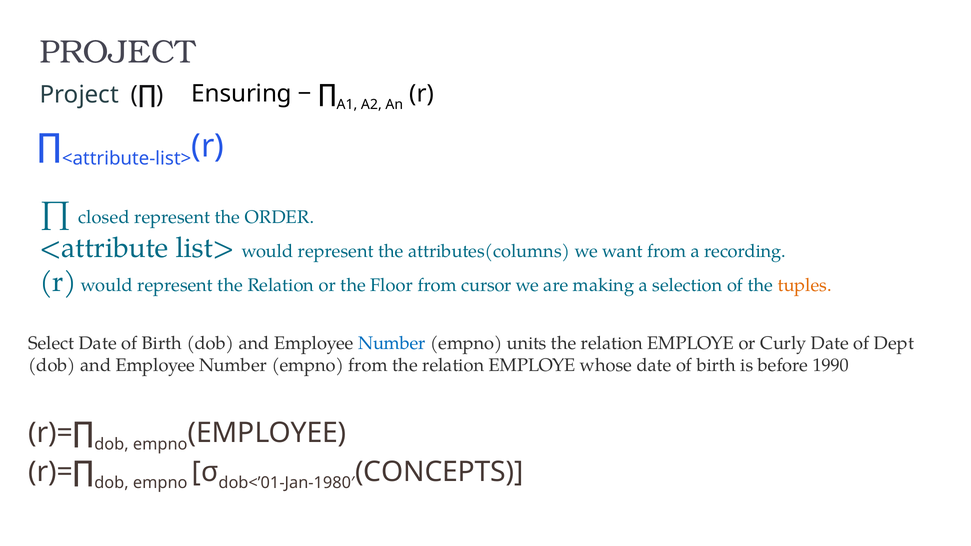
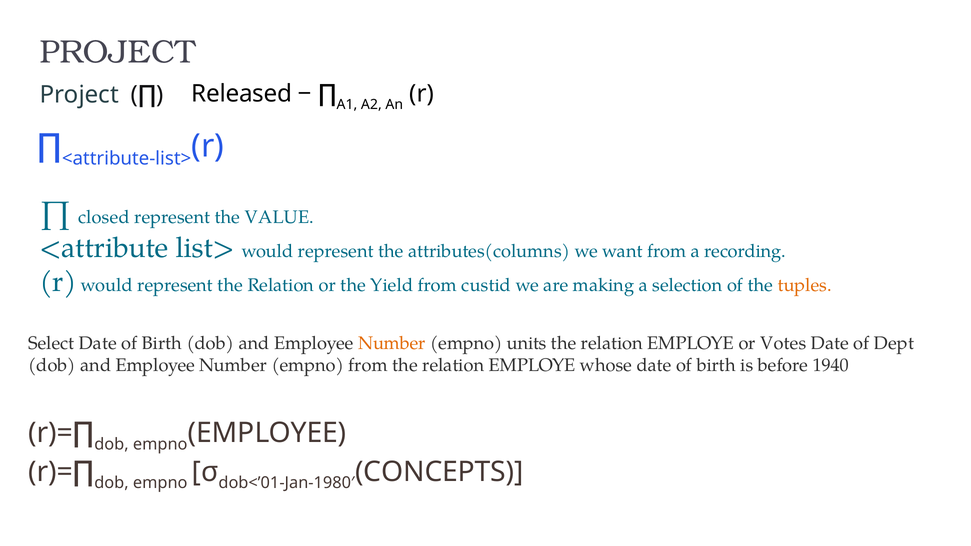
Ensuring: Ensuring -> Released (242, 94)
ORDER: ORDER -> VALUE (279, 217)
Floor: Floor -> Yield (392, 285)
cursor: cursor -> custid (486, 285)
Number colour: blue -> orange (392, 343)
Curly: Curly -> Votes (783, 343)
1990: 1990 -> 1940 (831, 365)
